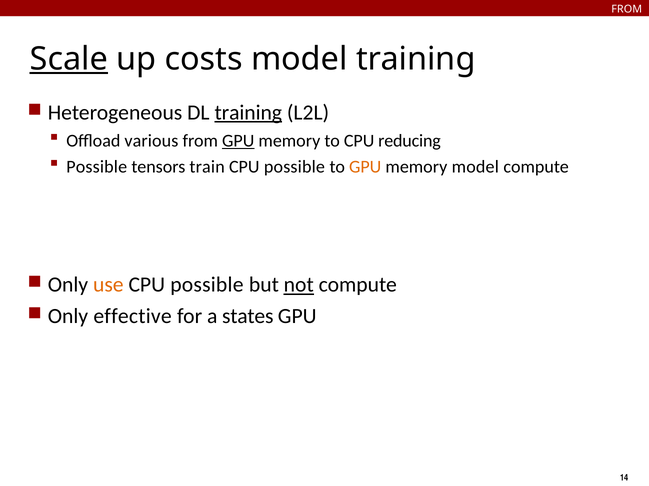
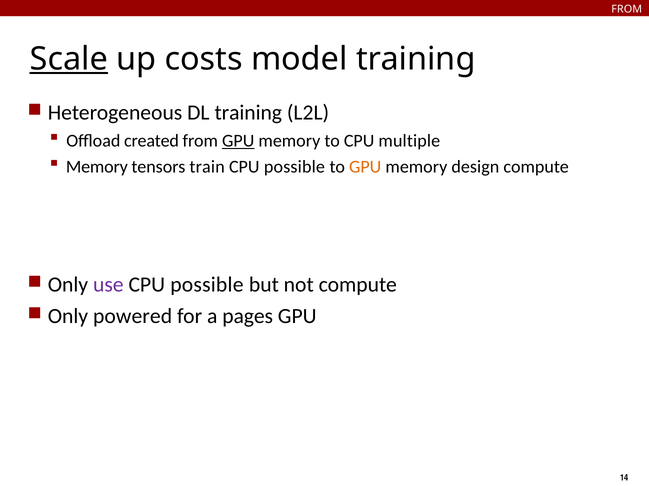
training underline: present -> none (248, 113)
various: various -> created (152, 141)
reducing: reducing -> multiple (409, 141)
Possible: Possible -> Memory (97, 167)
memory model: model -> design (475, 167)
use colour: orange -> purple (108, 285)
not underline: present -> none (299, 285)
effective: effective -> powered (133, 317)
states: states -> pages (248, 317)
